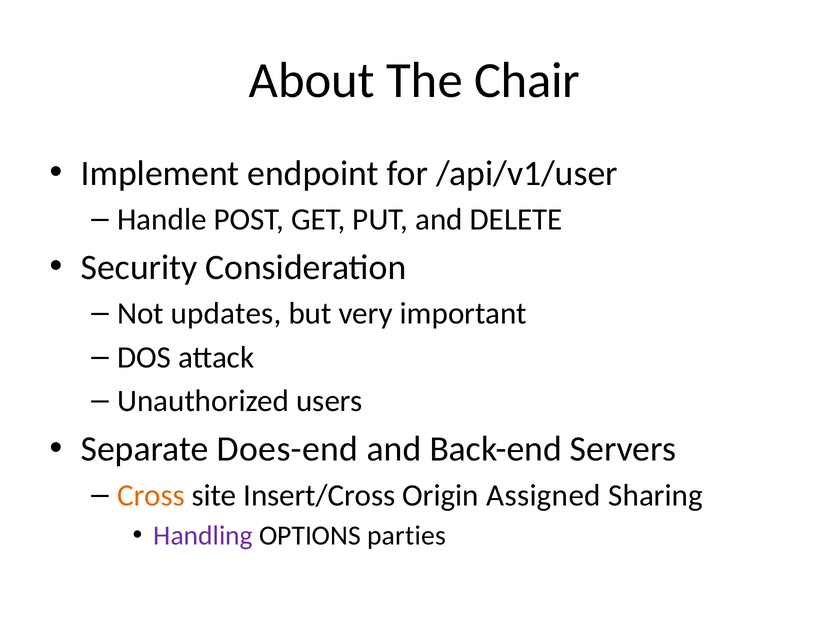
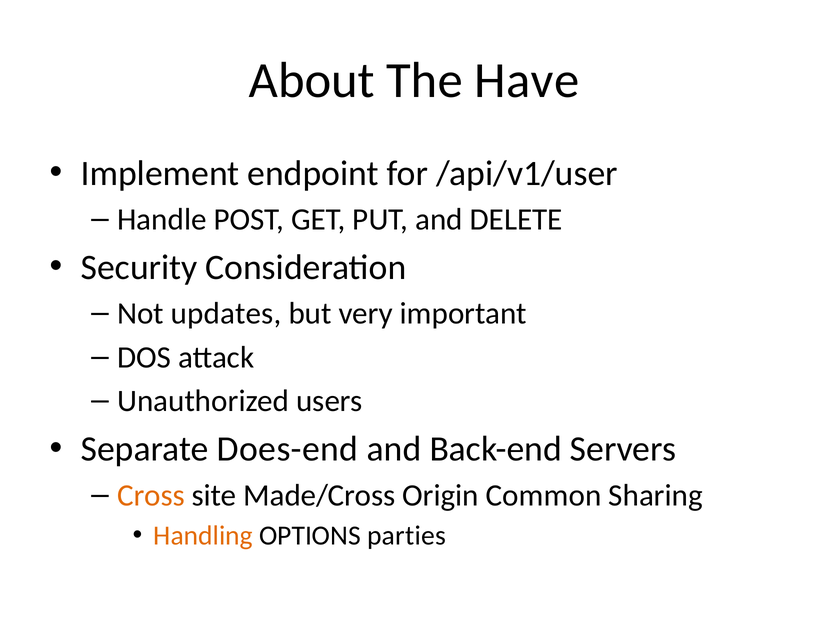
Chair: Chair -> Have (527, 80)
Insert/Cross: Insert/Cross -> Made/Cross (319, 495)
Assigned: Assigned -> Common (544, 495)
Handling colour: purple -> orange (203, 536)
